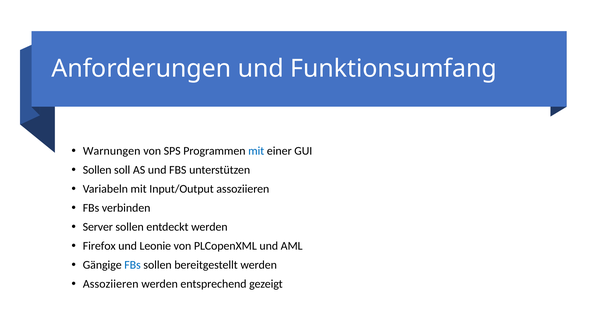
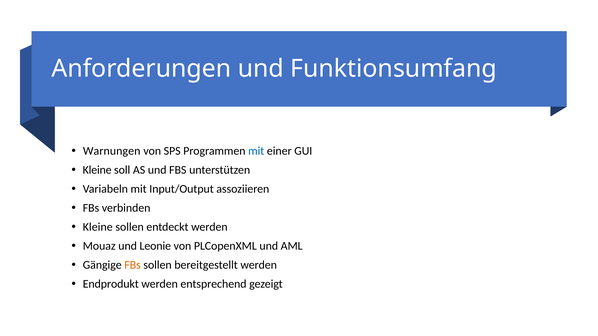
Sollen: Sollen -> Kleine (97, 170)
Server: Server -> Kleine (98, 227)
Firefox: Firefox -> Mouaz (99, 246)
FBs colour: blue -> orange (133, 265)
Assoziieren: Assoziieren -> Endprodukt (111, 284)
